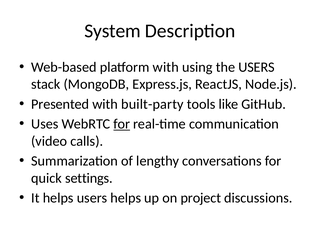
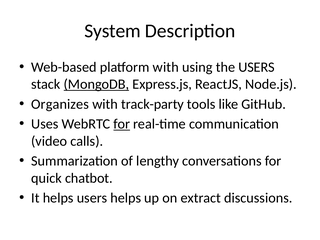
MongoDB underline: none -> present (96, 84)
Presented: Presented -> Organizes (60, 104)
built-party: built-party -> track-party (153, 104)
settings: settings -> chatbot (89, 178)
project: project -> extract (201, 198)
